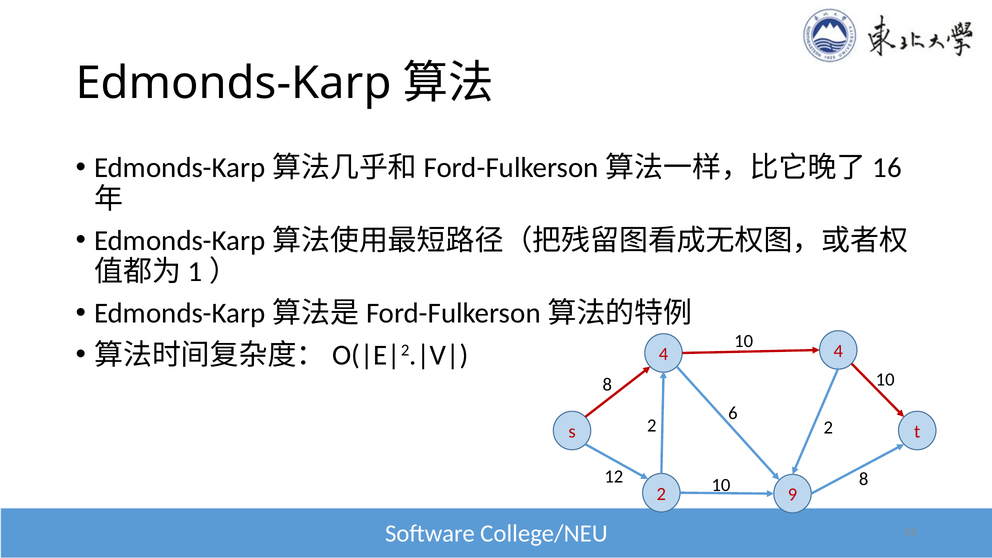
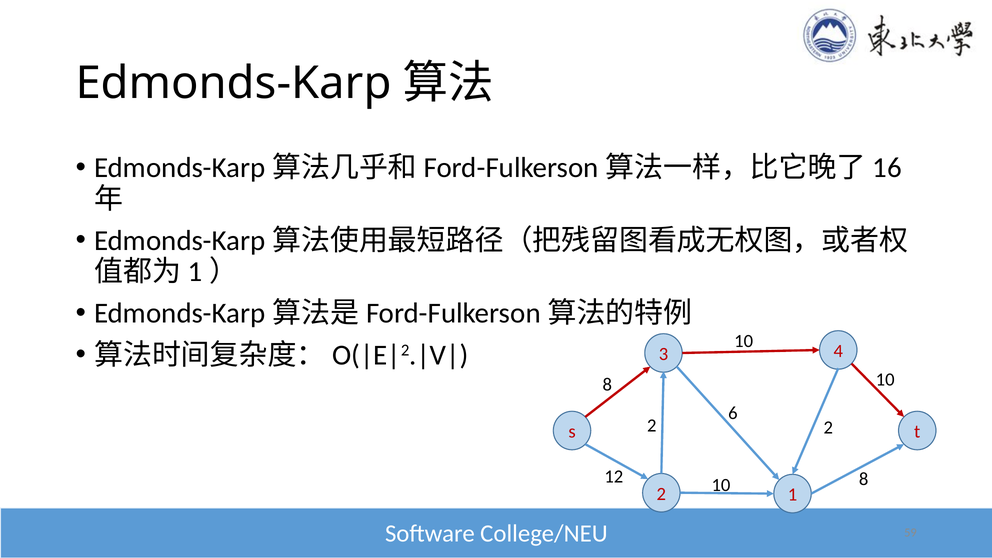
4: 4 -> 3 (663, 354)
9: 9 -> 1 (792, 495)
